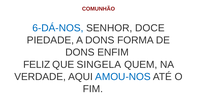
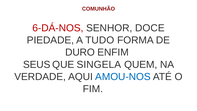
6-DÁ-NOS colour: blue -> red (58, 28)
A DONS: DONS -> TUDO (100, 40)
DONS: DONS -> DURO (80, 52)
FELIZ: FELIZ -> SEUS (37, 64)
